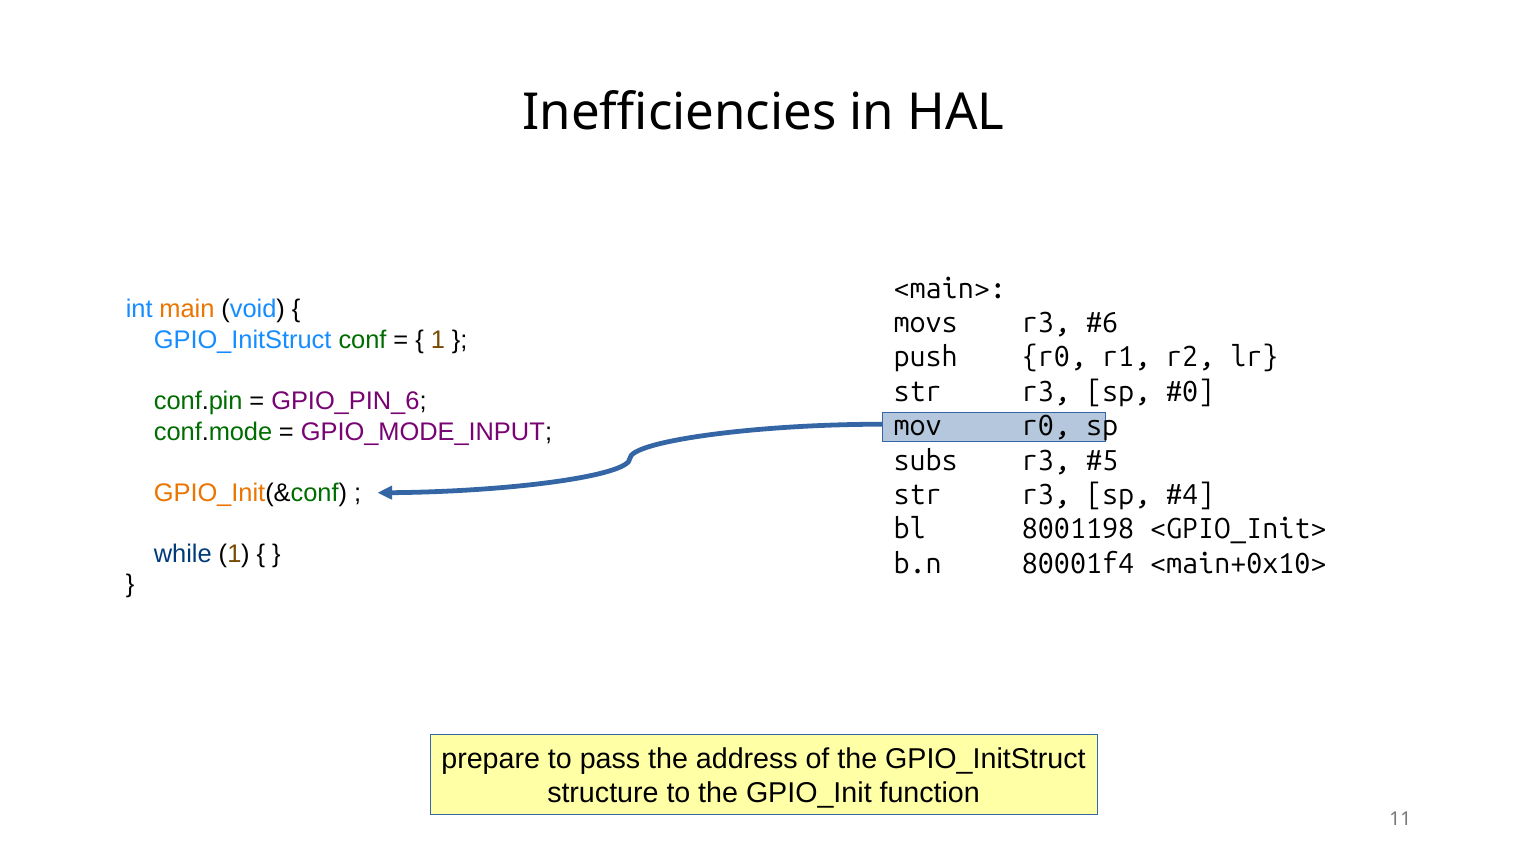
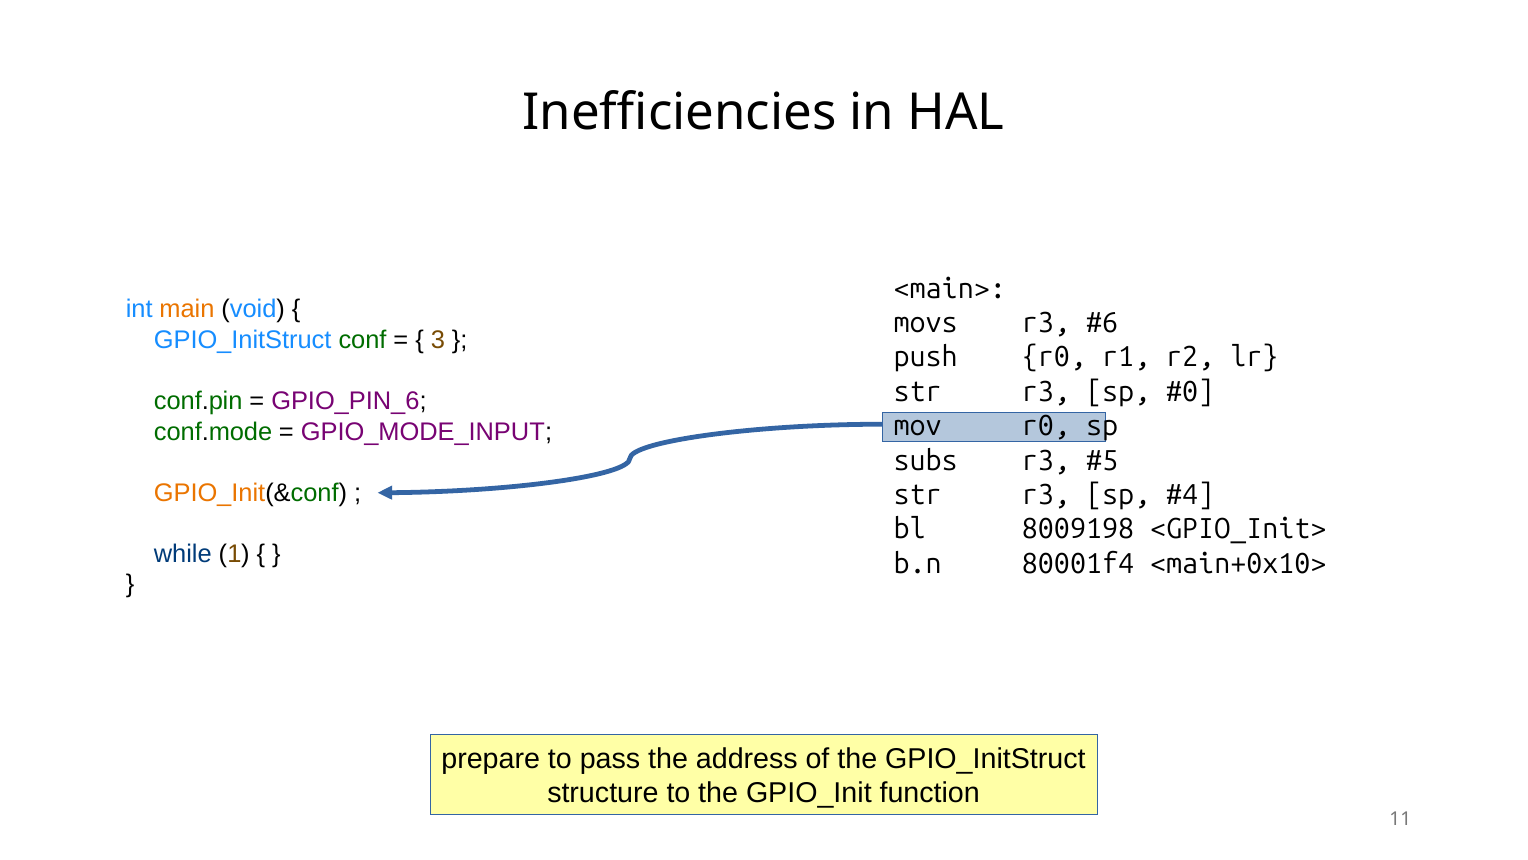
1: 1 -> 3 (438, 340)
8001198: 8001198 -> 8009198 (1078, 529)
